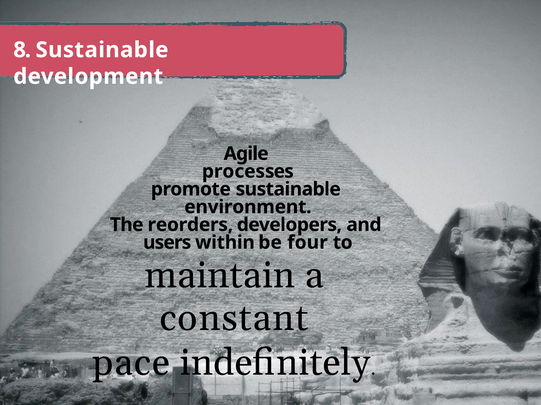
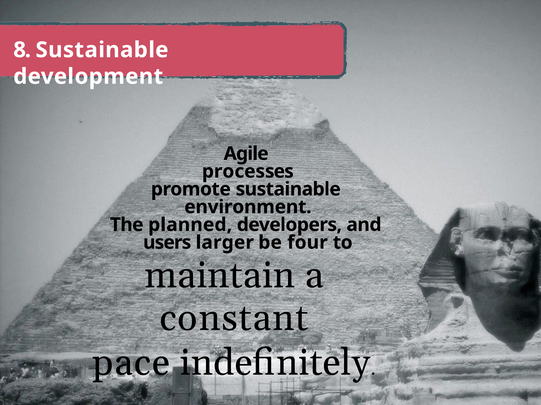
reorders: reorders -> planned (190, 225)
within: within -> larger (225, 243)
